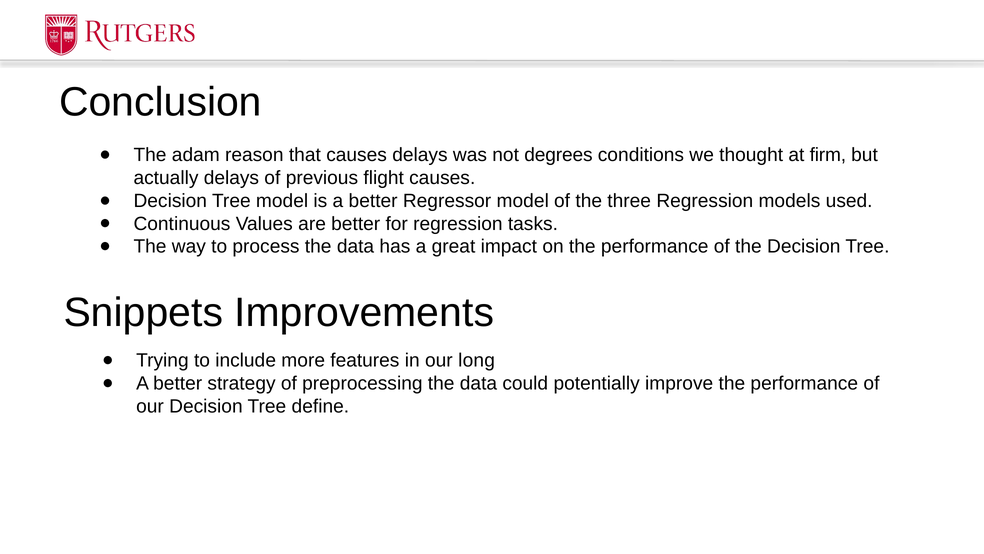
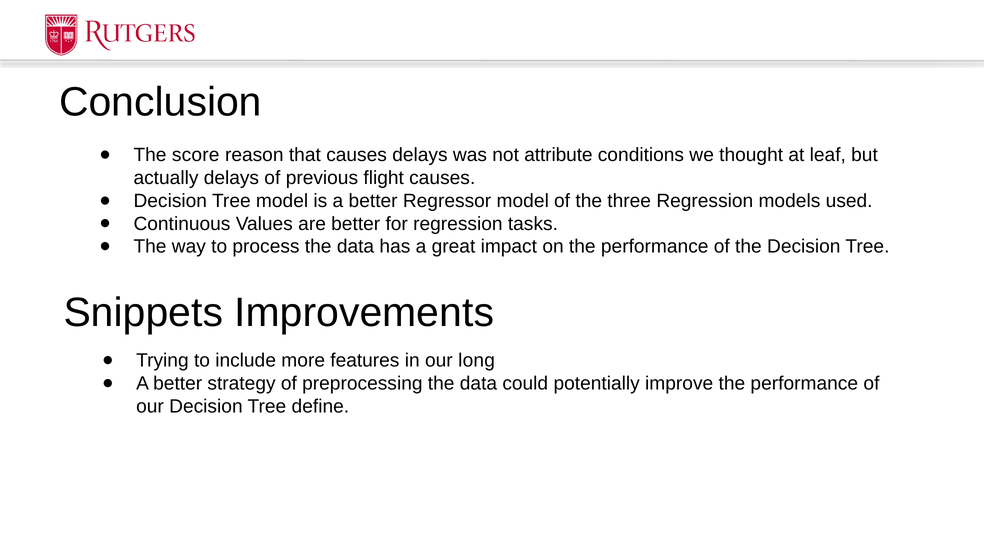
adam: adam -> score (196, 155)
degrees: degrees -> attribute (558, 155)
firm: firm -> leaf (828, 155)
